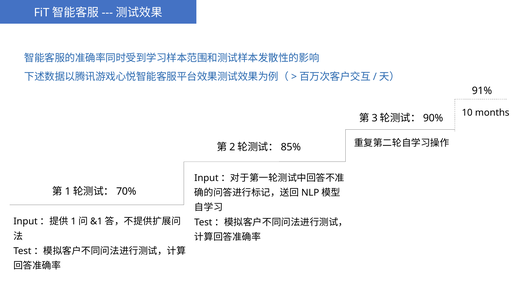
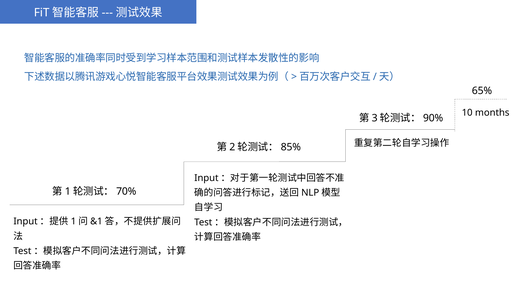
91%: 91% -> 65% (482, 91)
